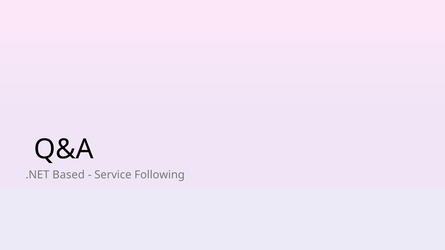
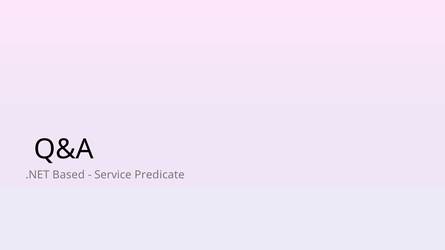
Following: Following -> Predicate (160, 175)
